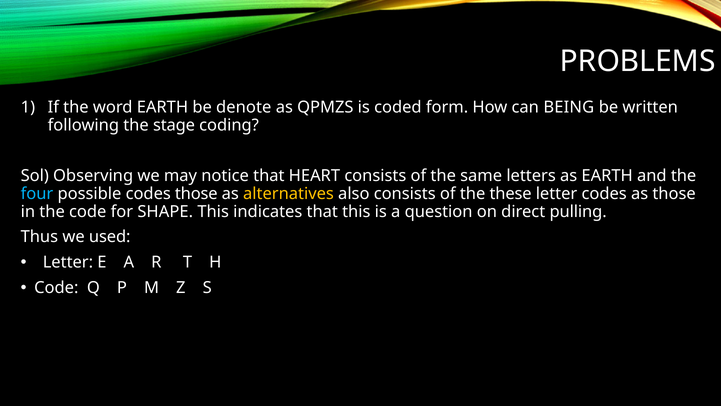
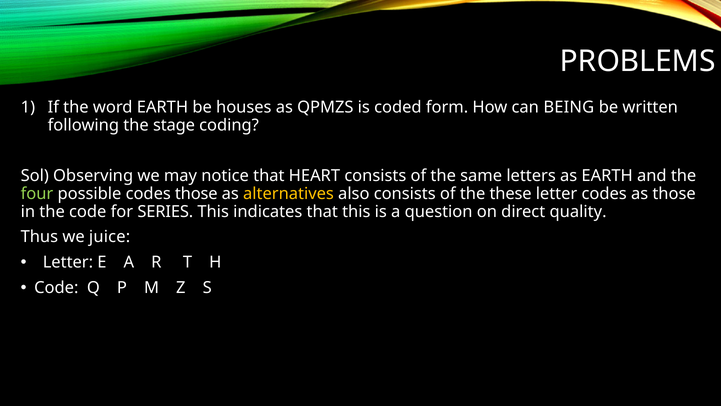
denote: denote -> houses (244, 107)
four colour: light blue -> light green (37, 193)
SHAPE: SHAPE -> SERIES (165, 211)
pulling: pulling -> quality (578, 211)
used: used -> juice (110, 237)
